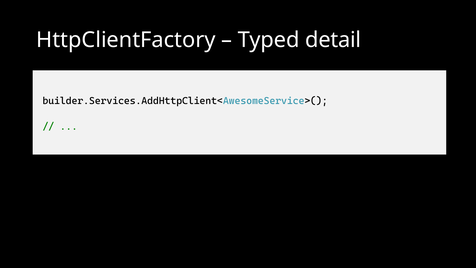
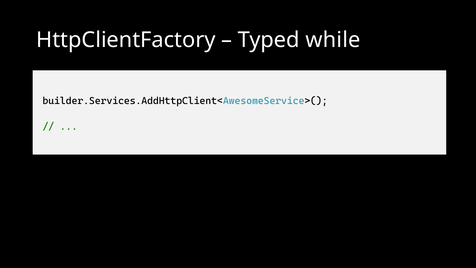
detail: detail -> while (333, 40)
